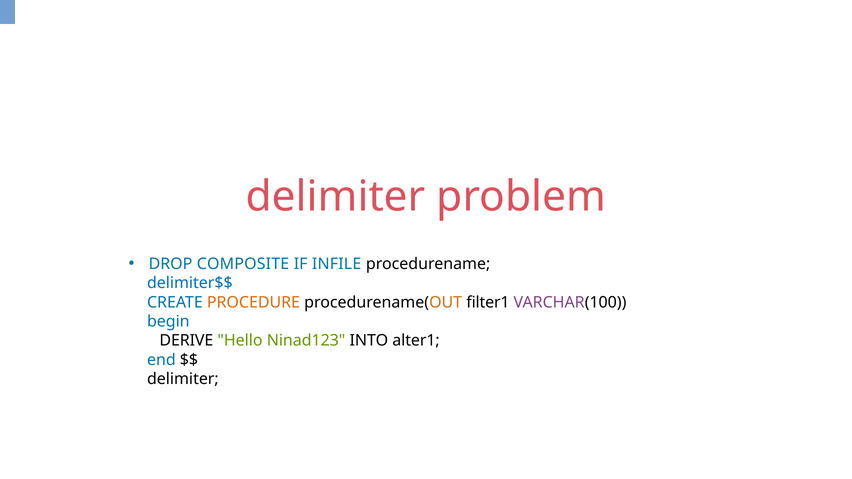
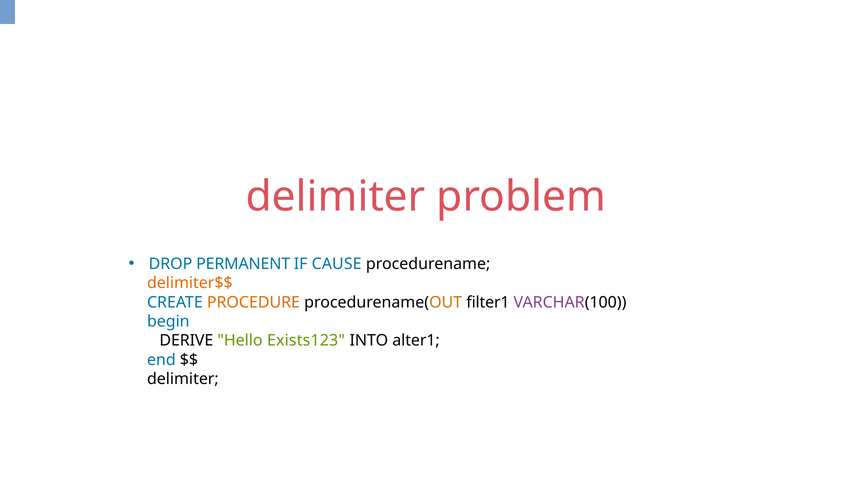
COMPOSITE: COMPOSITE -> PERMANENT (243, 264)
INFILE: INFILE -> CAUSE (337, 264)
delimiter$$ colour: blue -> orange (190, 283)
Ninad123: Ninad123 -> Exists123 (306, 341)
